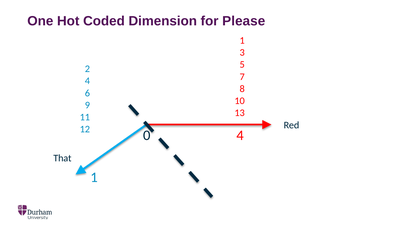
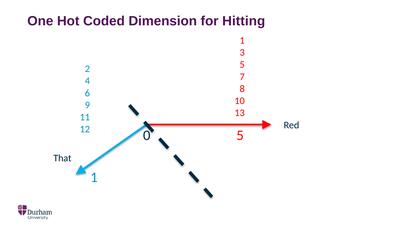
Please: Please -> Hitting (244, 21)
4: 4 -> 5 (240, 136)
